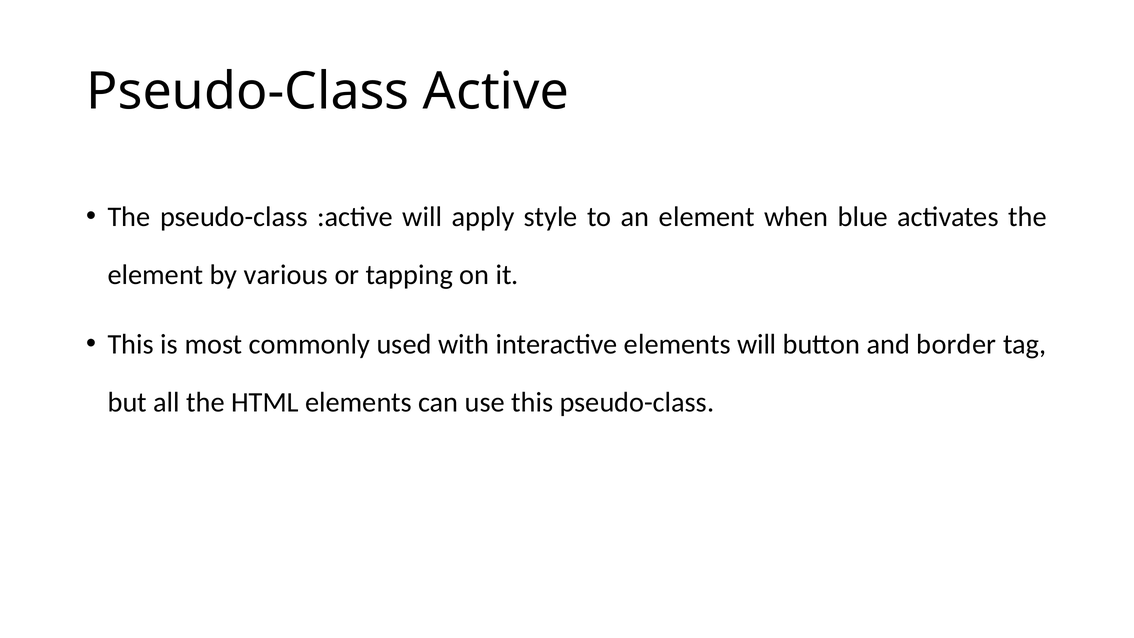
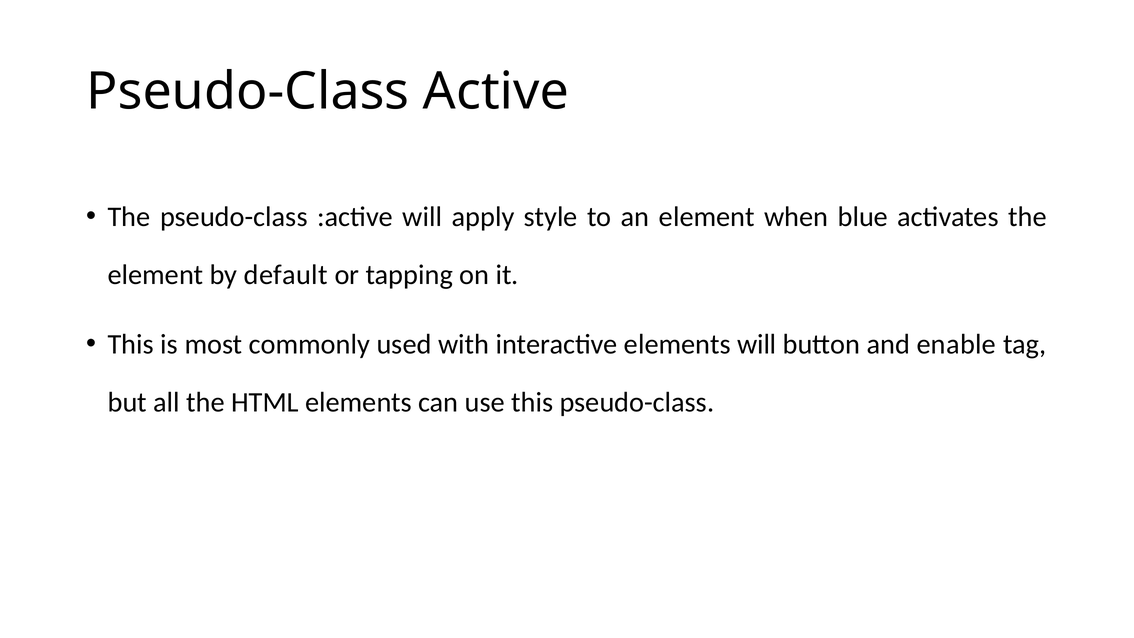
various: various -> default (286, 275)
border: border -> enable (956, 344)
